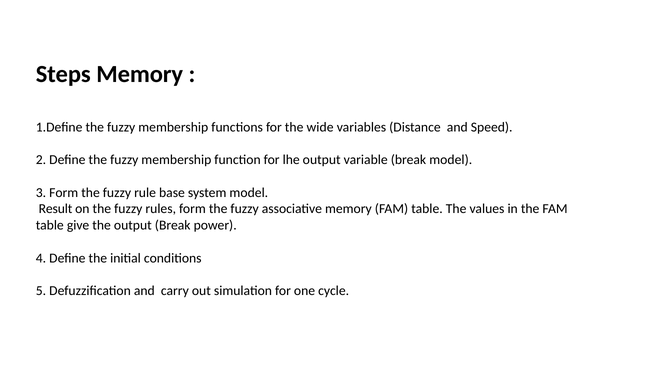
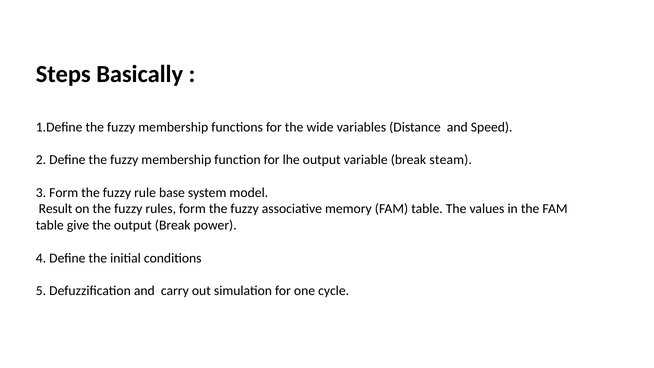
Steps Memory: Memory -> Basically (140, 74)
break model: model -> steam (451, 160)
